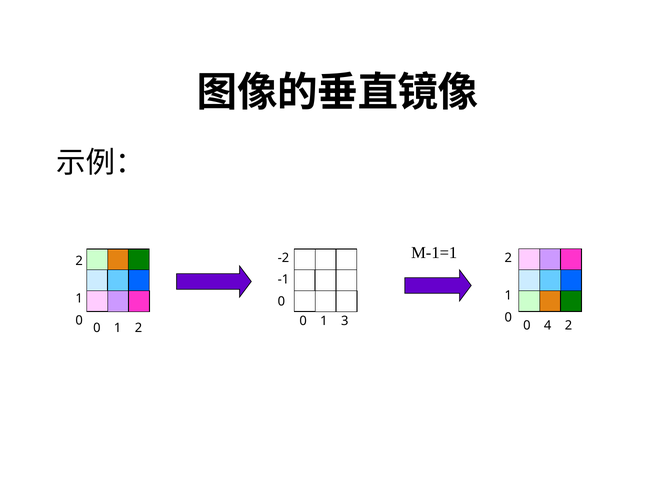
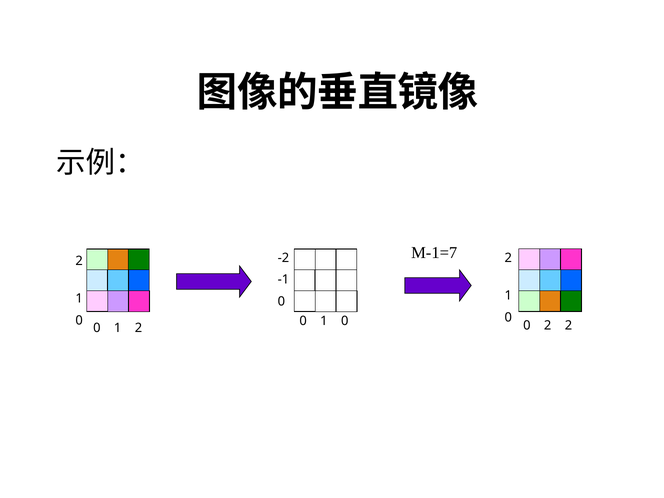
M-1=1: M-1=1 -> M-1=7 (434, 253)
0 1 3: 3 -> 0 (345, 321)
0 4: 4 -> 2 (548, 326)
